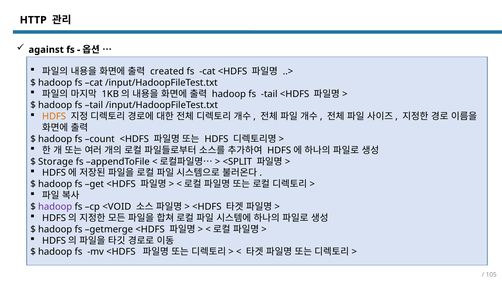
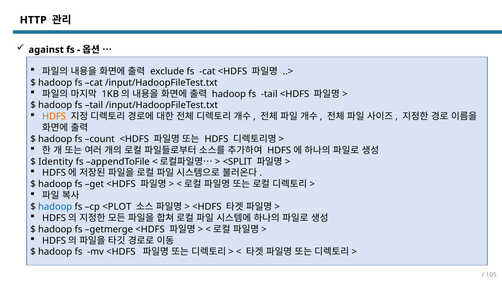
created: created -> exclude (167, 71)
Storage: Storage -> Identity (56, 162)
hadoop colour: purple -> blue (55, 207)
<VOID: <VOID -> <PLOT (117, 207)
